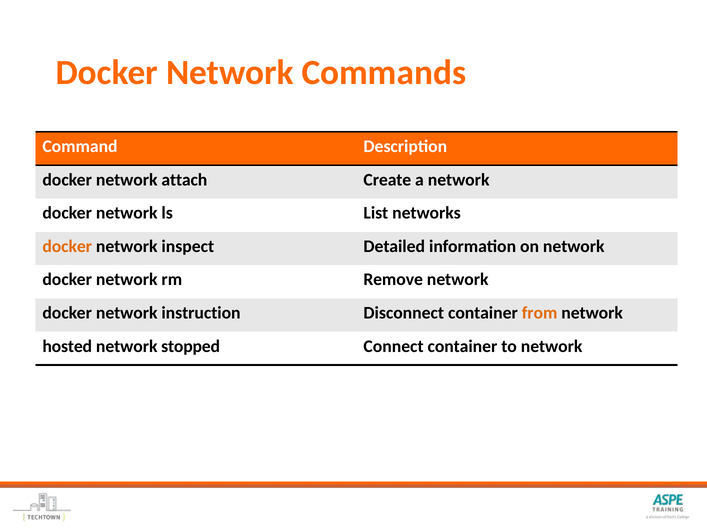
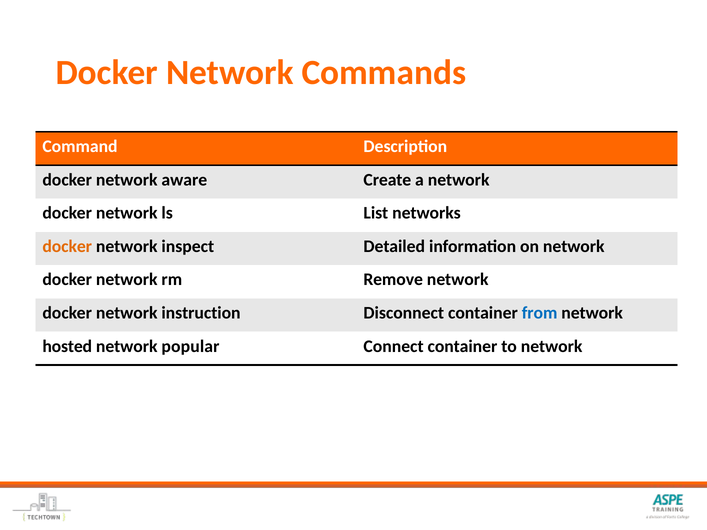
attach: attach -> aware (184, 180)
from colour: orange -> blue (540, 313)
stopped: stopped -> popular (190, 346)
